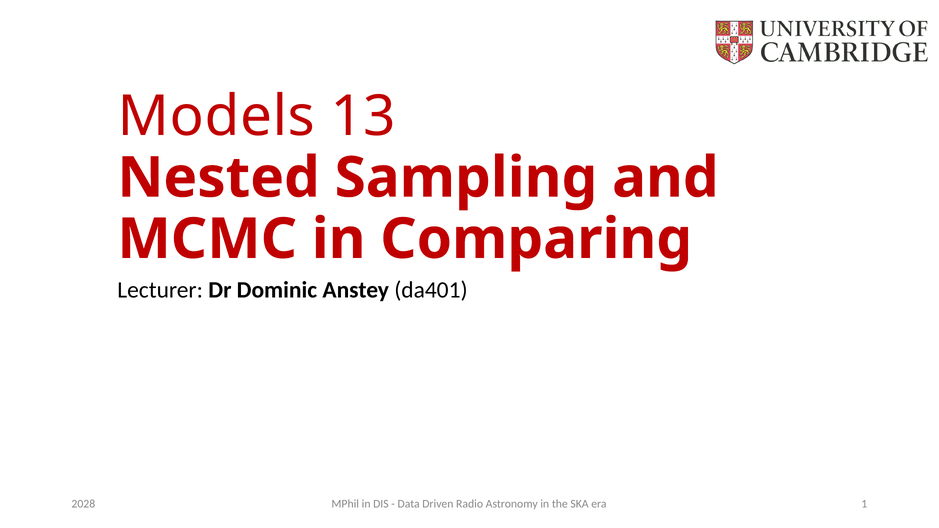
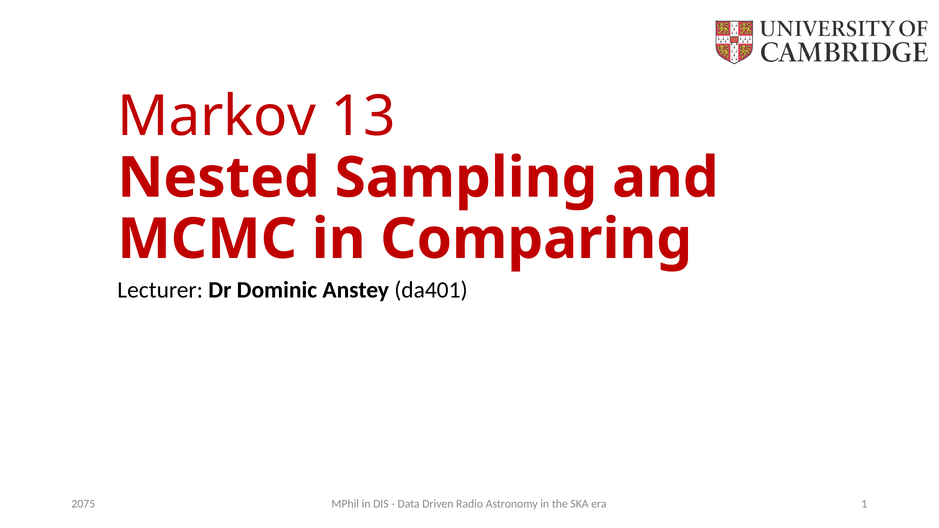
Models: Models -> Markov (217, 117)
2028: 2028 -> 2075 (83, 504)
